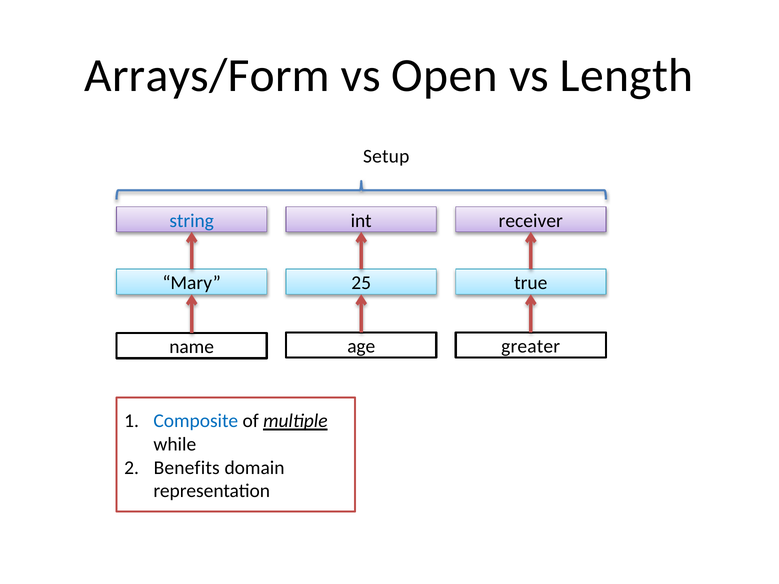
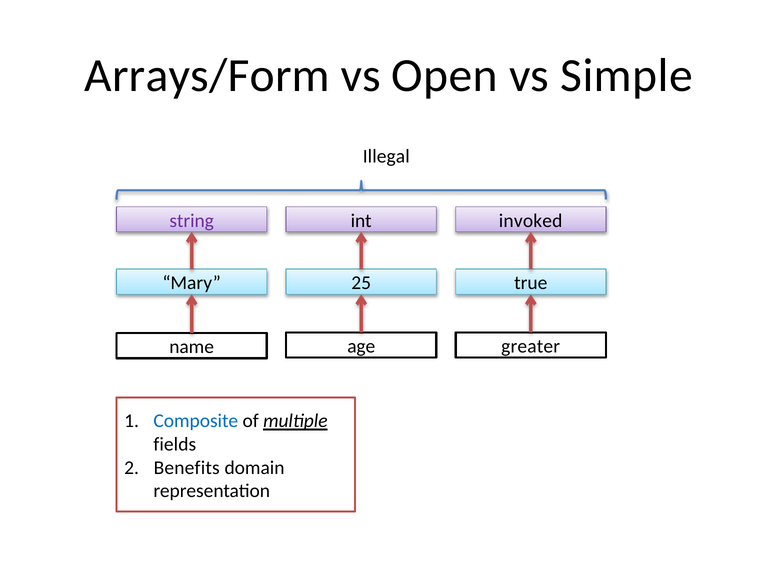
Length: Length -> Simple (627, 75)
Setup: Setup -> Illegal (386, 156)
string colour: blue -> purple (192, 221)
receiver: receiver -> invoked (531, 221)
while: while -> fields (175, 444)
